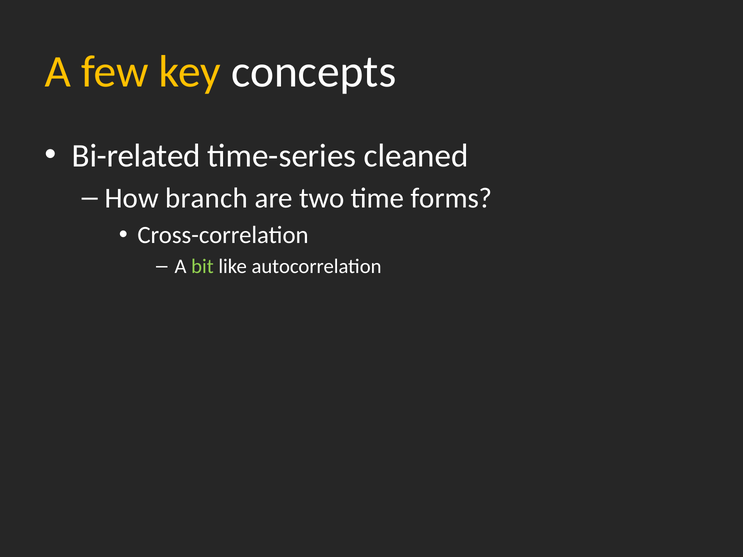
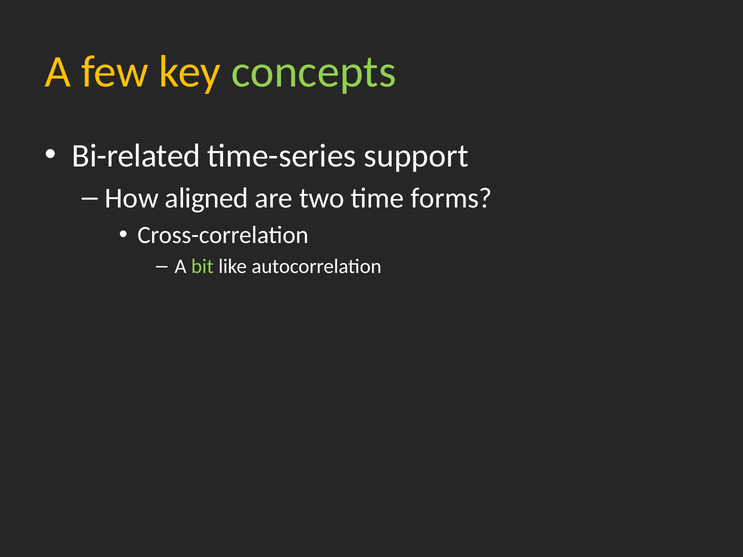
concepts colour: white -> light green (314, 72)
cleaned: cleaned -> support (416, 156)
branch: branch -> aligned (207, 199)
